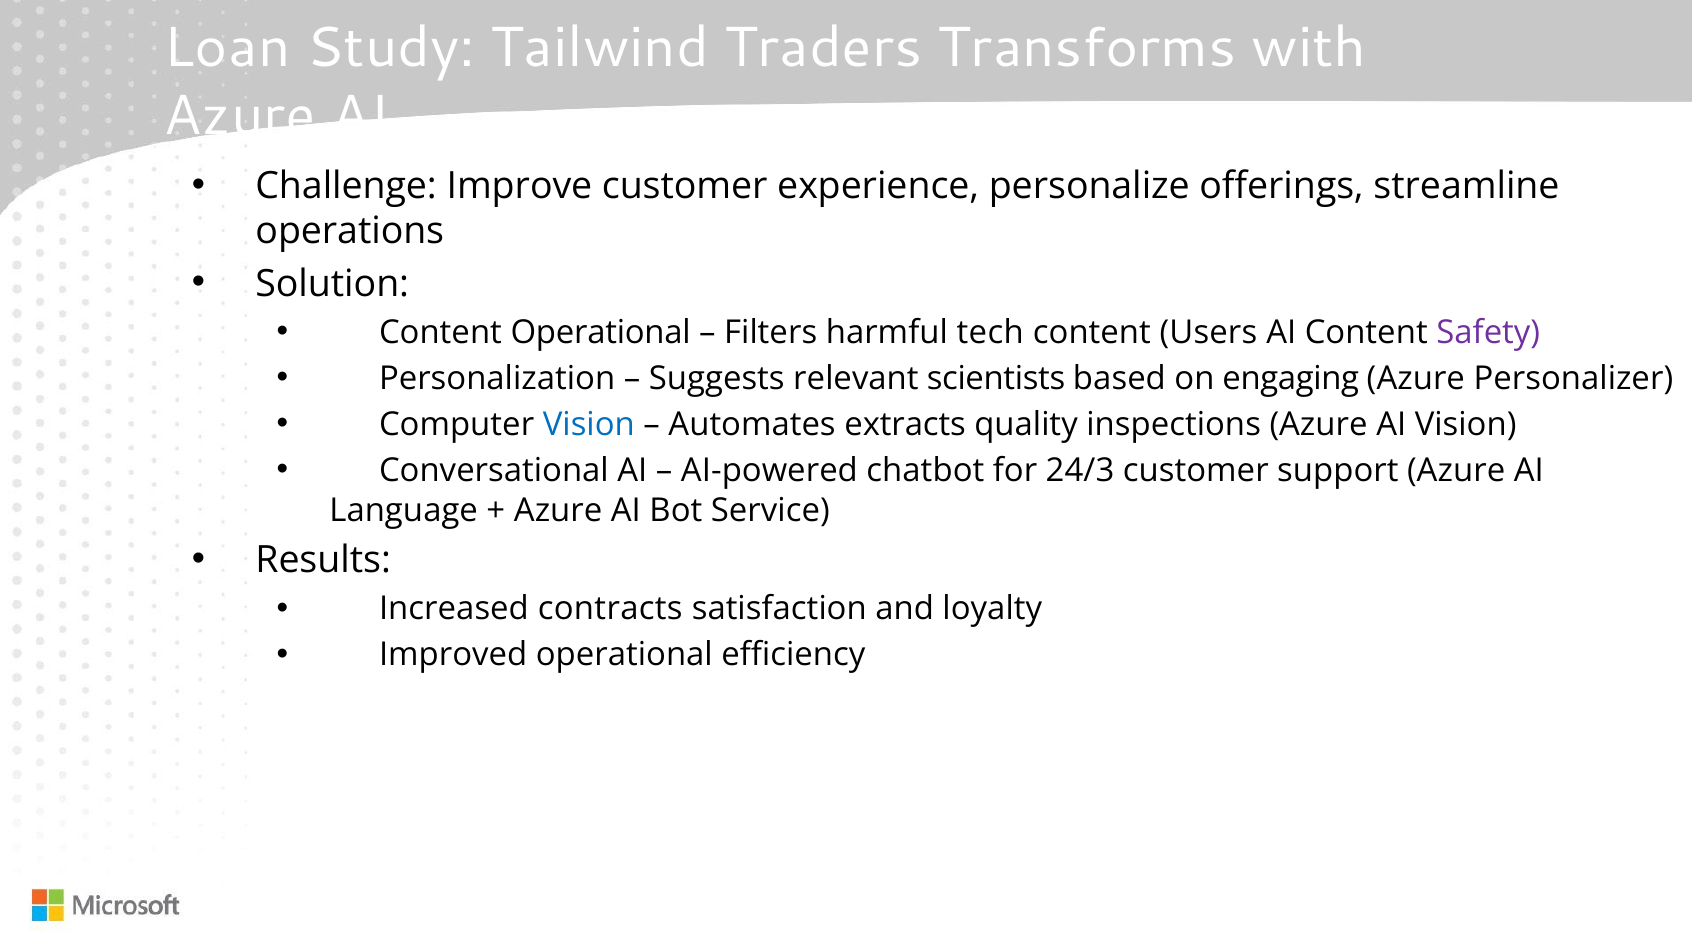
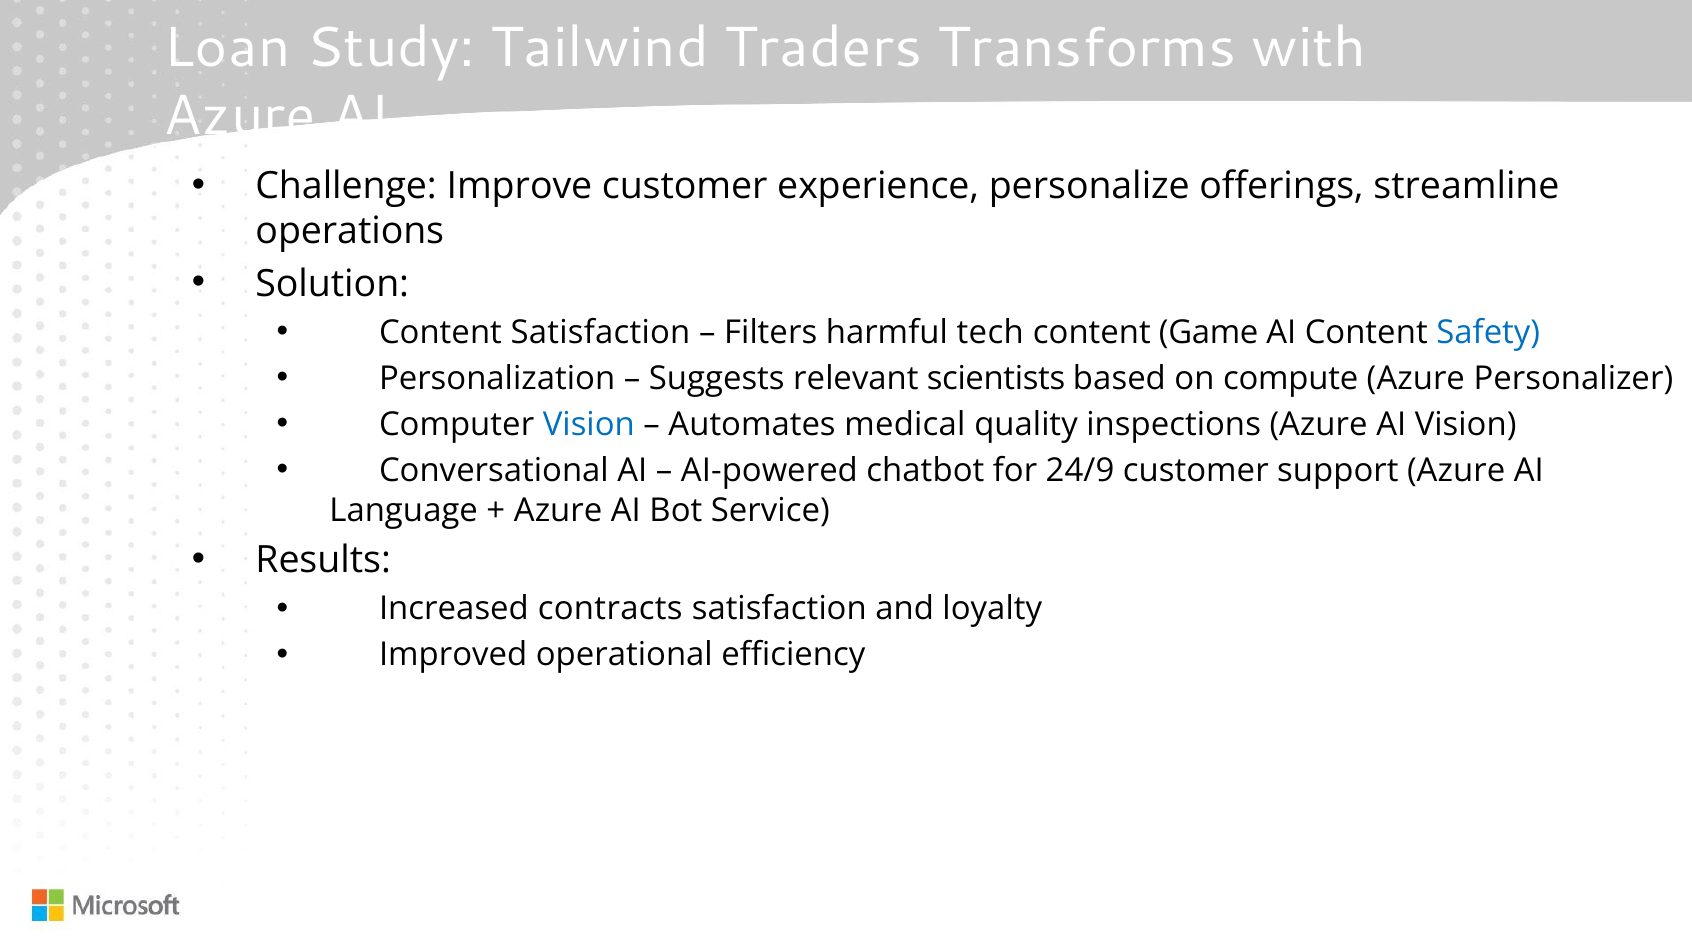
Content Operational: Operational -> Satisfaction (600, 332)
Users: Users -> Game (1209, 332)
Safety colour: purple -> blue (1488, 332)
engaging: engaging -> compute (1291, 378)
extracts: extracts -> medical (905, 424)
24/3: 24/3 -> 24/9 (1080, 471)
